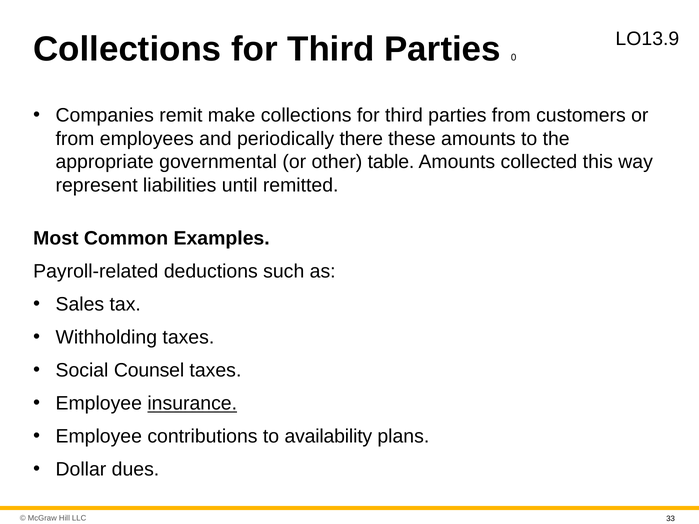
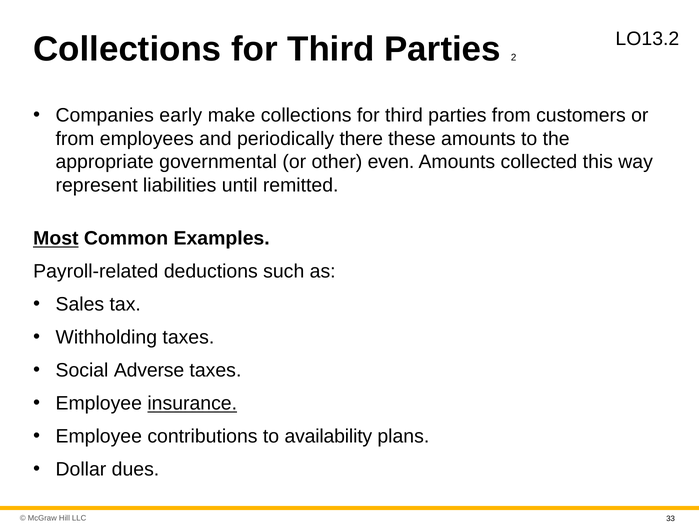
O13.9: O13.9 -> O13.2 (653, 39)
0: 0 -> 2 (514, 57)
remit: remit -> early (181, 116)
table: table -> even (391, 162)
Most underline: none -> present (56, 239)
Counsel: Counsel -> Adverse (149, 371)
